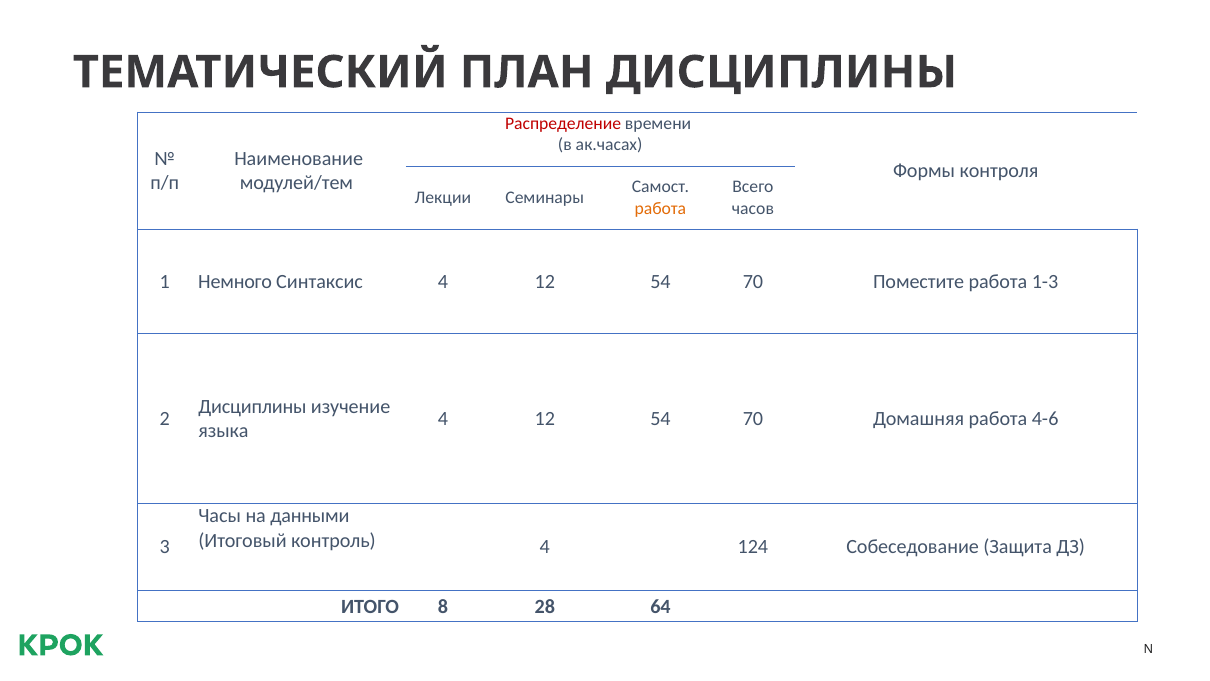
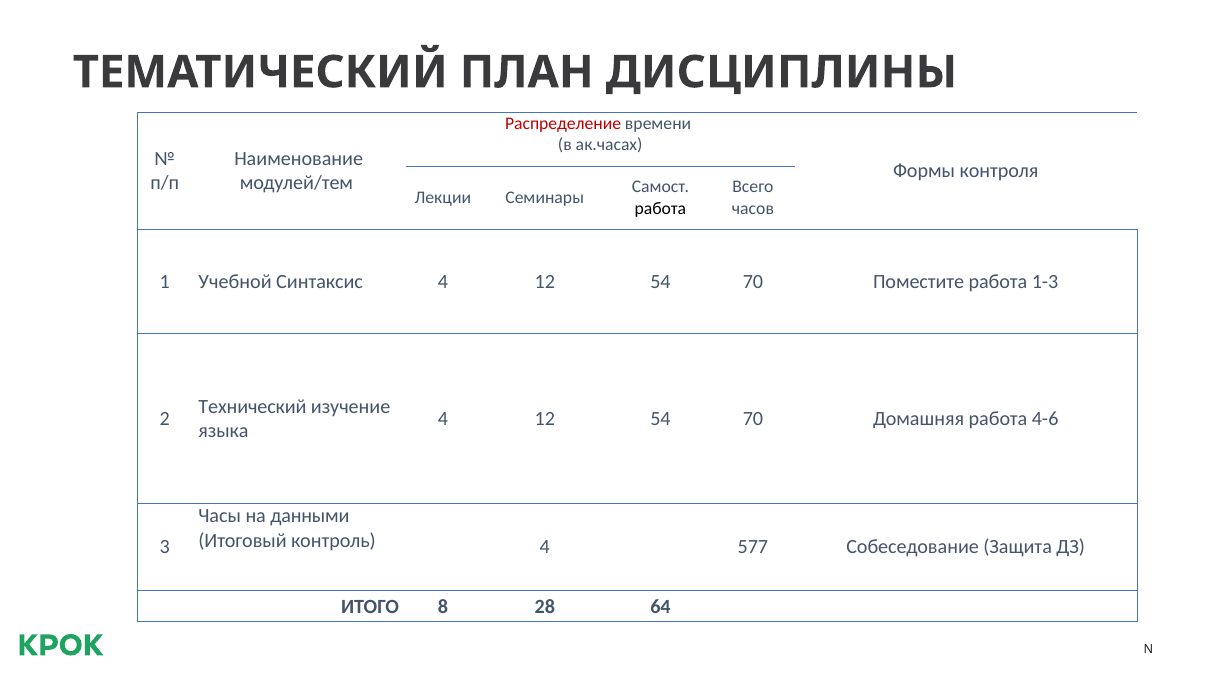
работа colour: orange -> black (660, 208)
Немного: Немного -> Учебной (235, 282)
Дисциплины: Дисциплины -> Технический (252, 406)
124: 124 -> 577 (753, 547)
